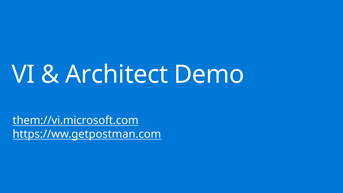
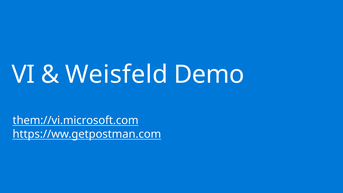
Architect: Architect -> Weisfeld (116, 75)
